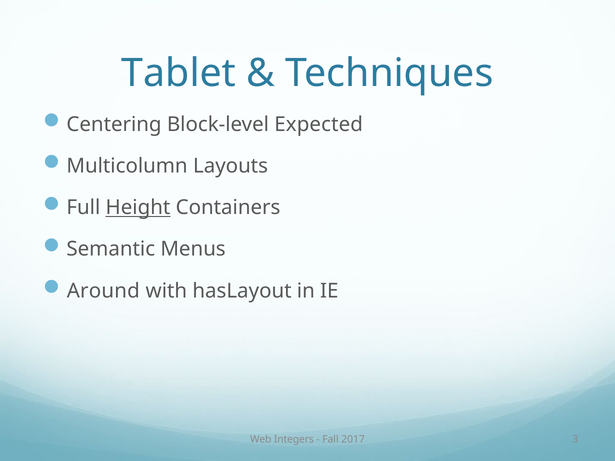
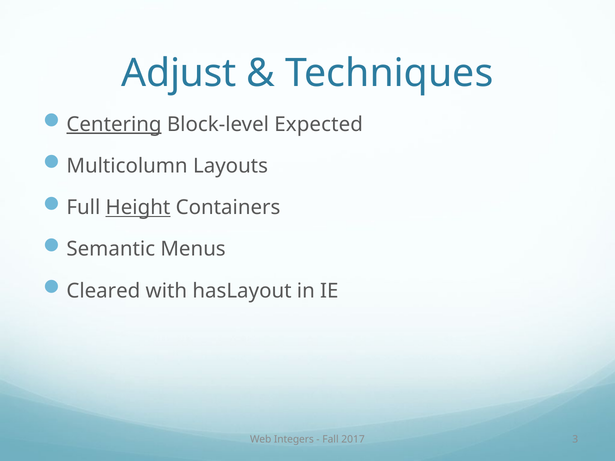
Tablet: Tablet -> Adjust (179, 73)
Centering underline: none -> present (114, 124)
Around: Around -> Cleared (103, 291)
